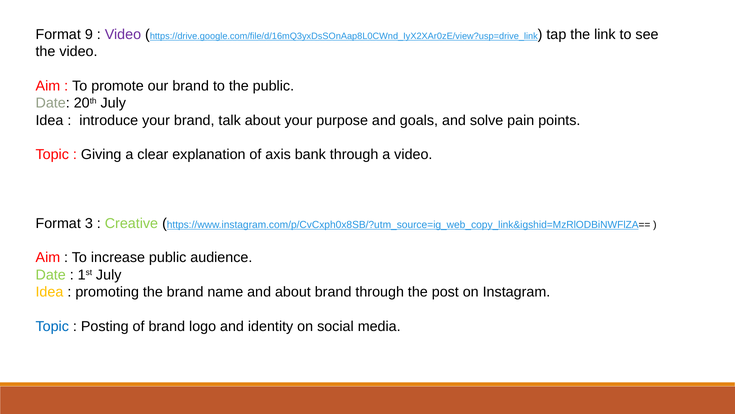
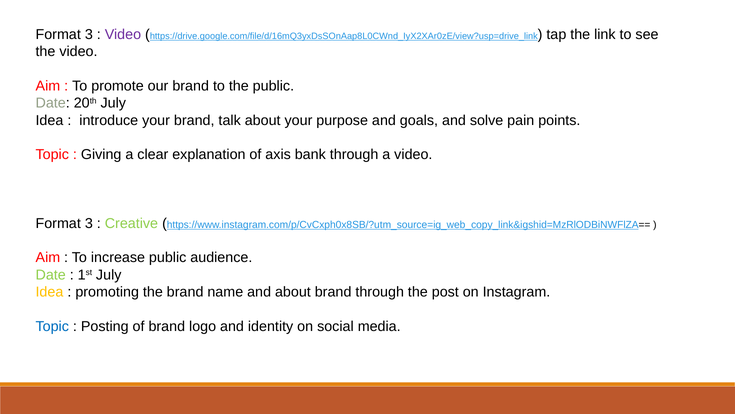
9: 9 -> 3 (89, 34)
